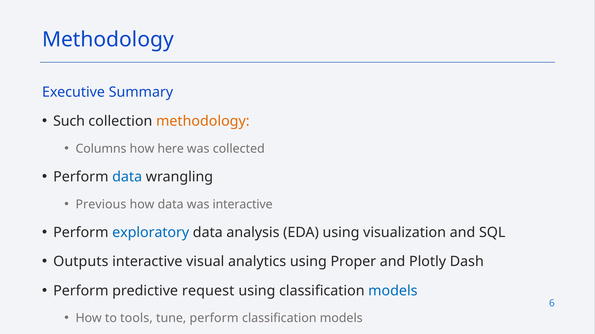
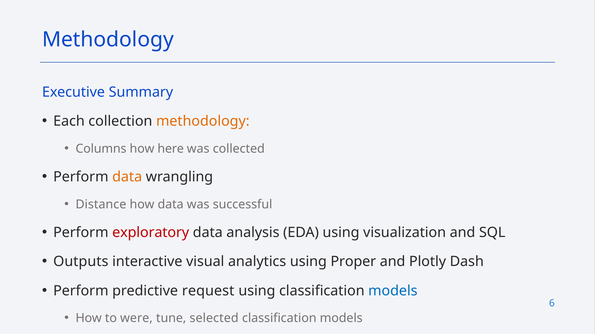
Such: Such -> Each (69, 122)
data colour: blue -> orange (127, 177)
Previous: Previous -> Distance (101, 205)
was interactive: interactive -> successful (243, 205)
exploratory colour: blue -> red (151, 233)
tools: tools -> were (136, 319)
tune perform: perform -> selected (214, 319)
